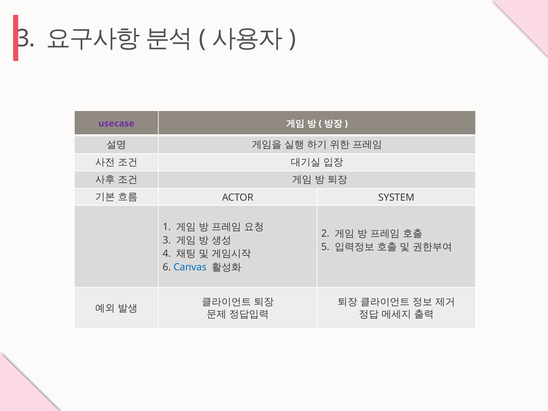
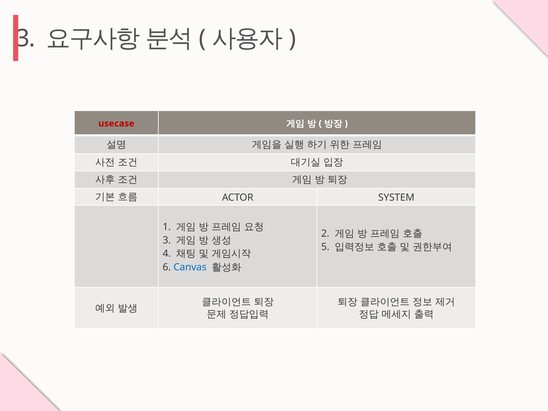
usecase colour: purple -> red (116, 124)
